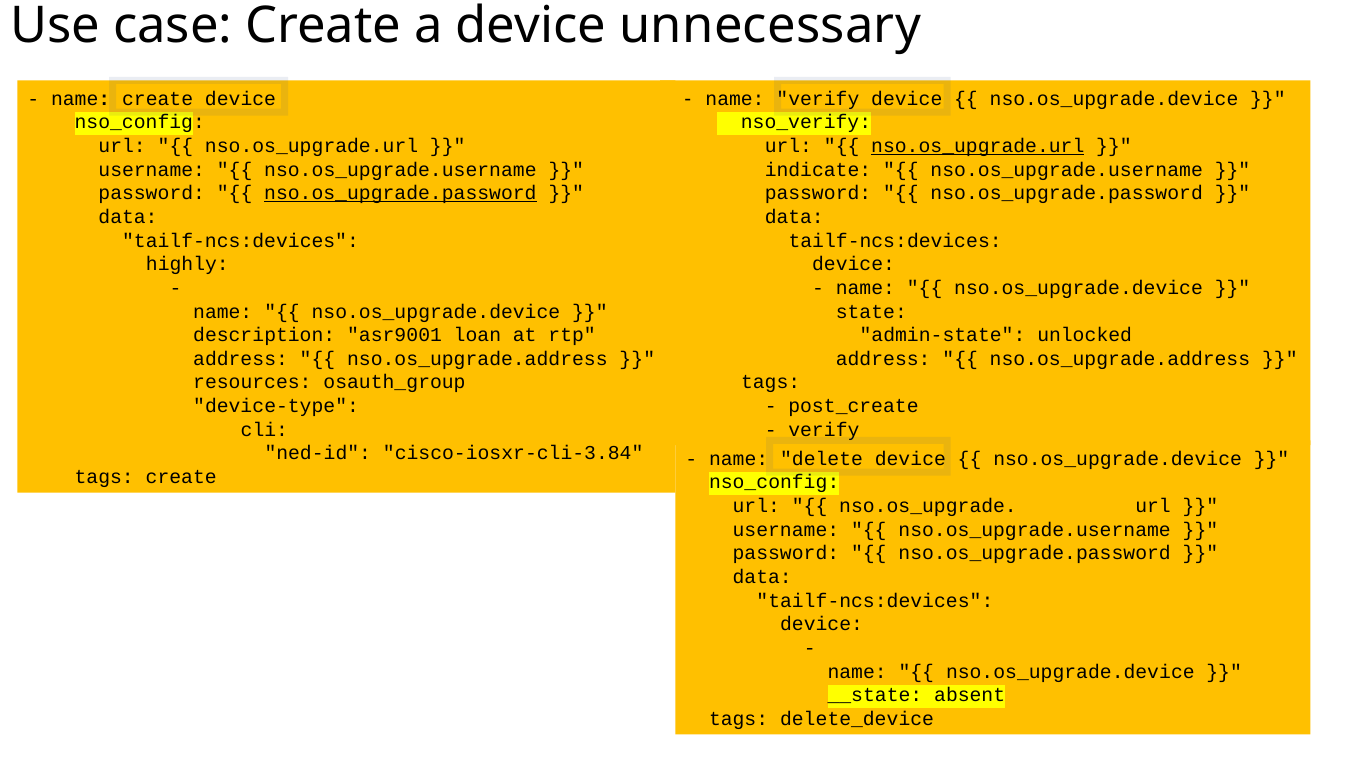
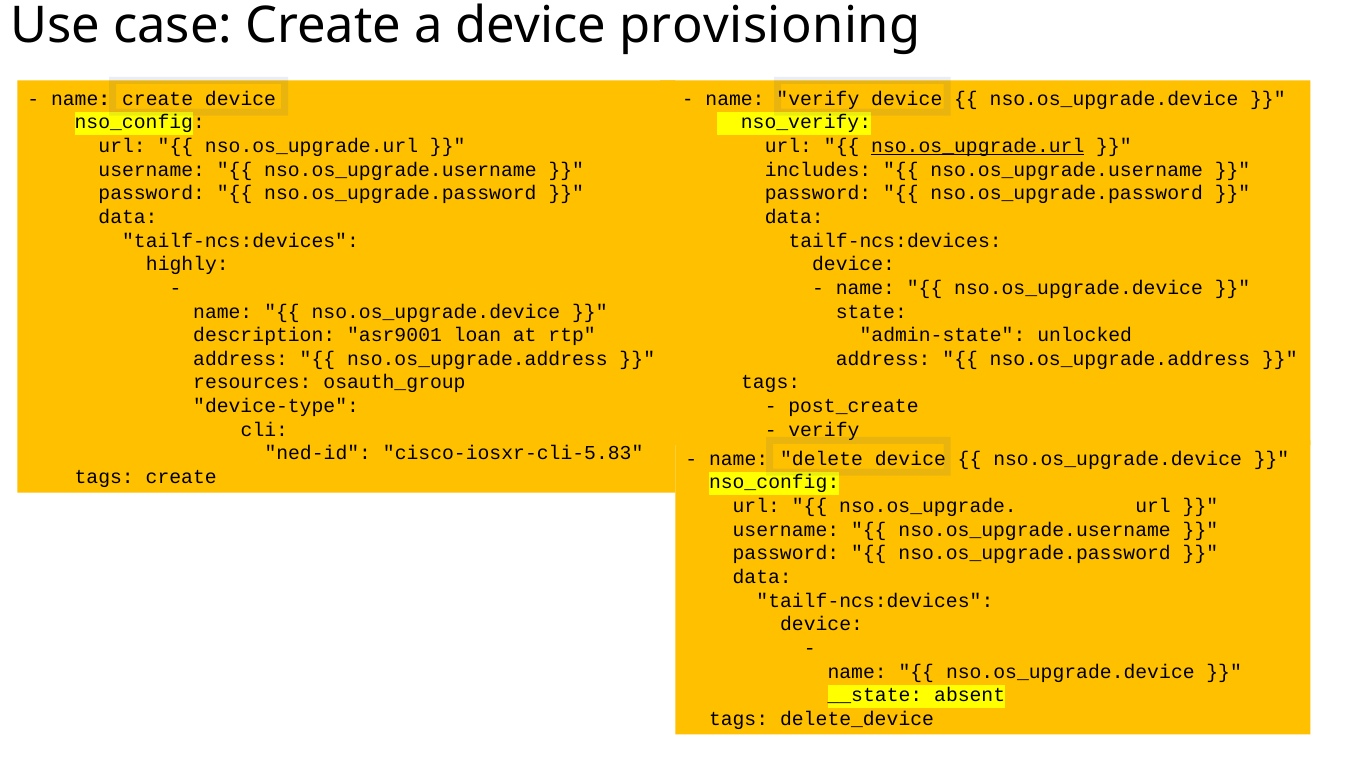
unnecessary: unnecessary -> provisioning (770, 26)
indicate: indicate -> includes (818, 170)
nso.os_upgrade.password underline: present -> none (400, 193)
cisco-iosxr-cli-3.84: cisco-iosxr-cli-3.84 -> cisco-iosxr-cli-5.83 (513, 453)
